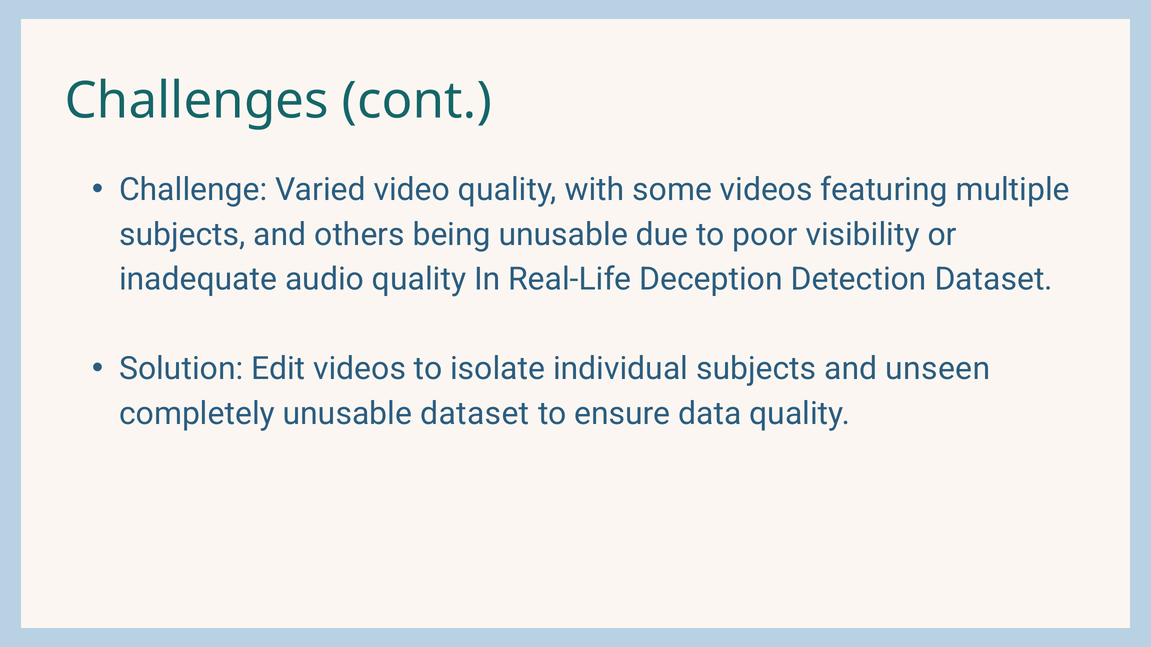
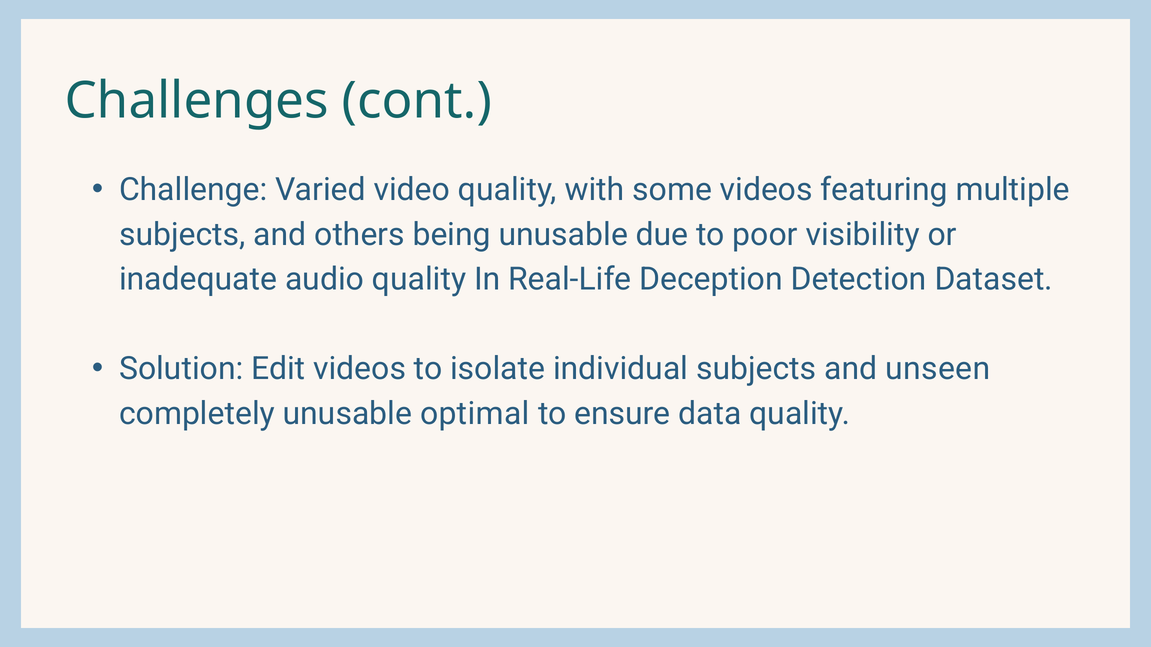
unusable dataset: dataset -> optimal (475, 414)
